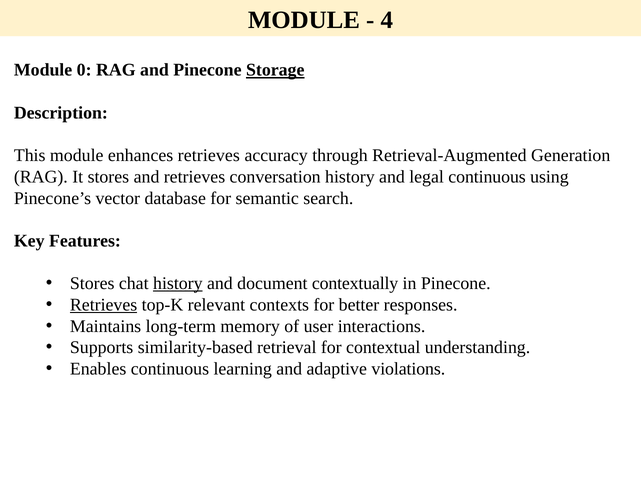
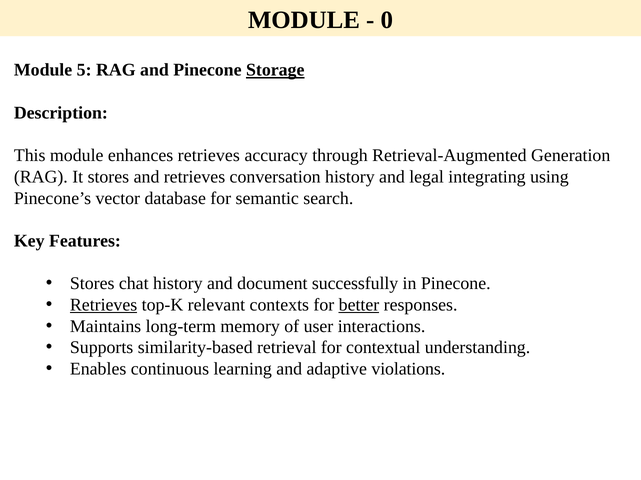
4: 4 -> 0 (387, 20)
0: 0 -> 5 (84, 70)
legal continuous: continuous -> integrating (487, 177)
history underline: present -> none (178, 284)
contextually: contextually -> successfully (355, 284)
better underline: none -> present (359, 305)
